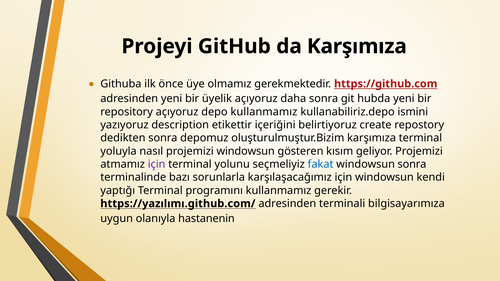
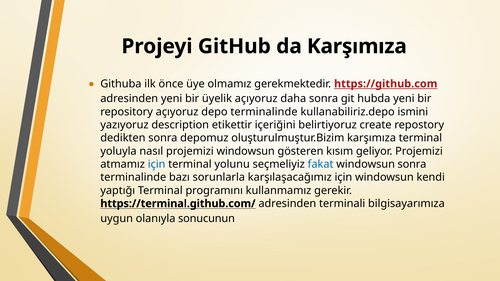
depo kullanmamız: kullanmamız -> terminalinde (264, 112)
için colour: purple -> blue (157, 164)
https://yazılımı.github.com/: https://yazılımı.github.com/ -> https://terminal.github.com/ (178, 204)
hastanenin: hastanenin -> sonucunun (206, 219)
